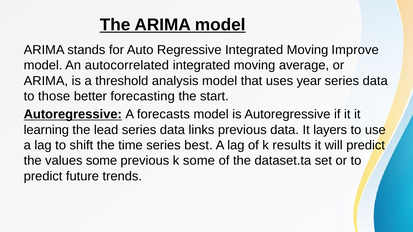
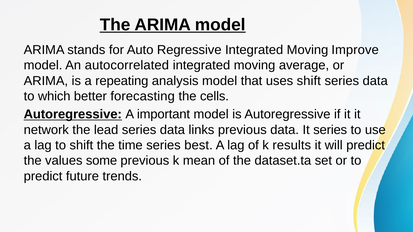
threshold: threshold -> repeating (122, 81)
uses year: year -> shift (309, 81)
those: those -> which (54, 96)
start: start -> cells (214, 96)
forecasts: forecasts -> important (163, 114)
learning: learning -> network (46, 130)
It layers: layers -> series (330, 130)
k some: some -> mean (199, 161)
